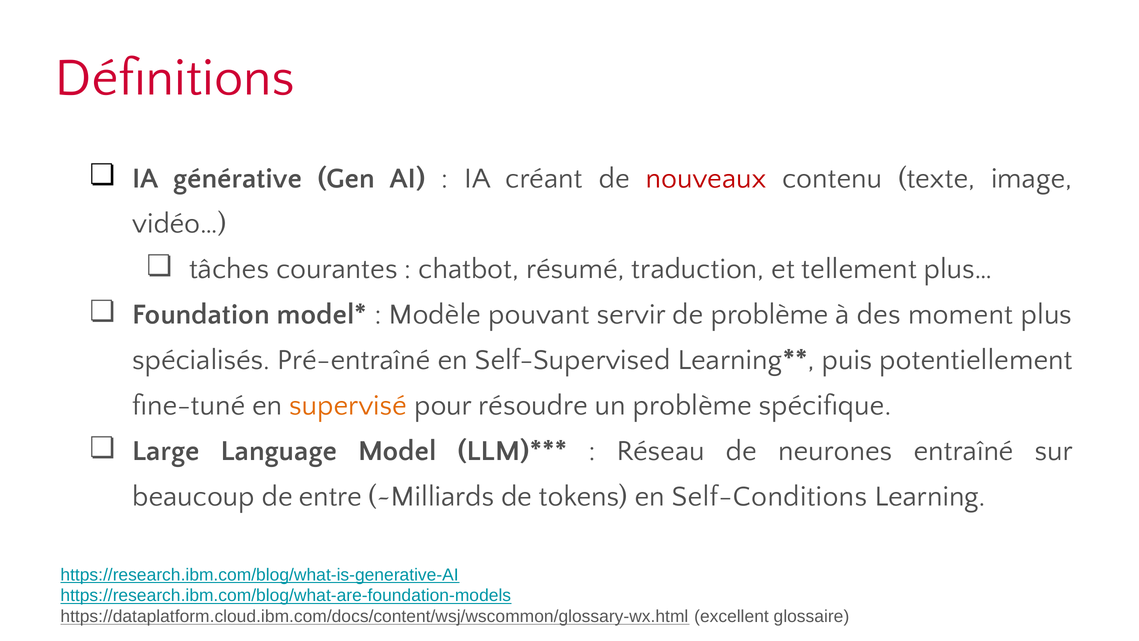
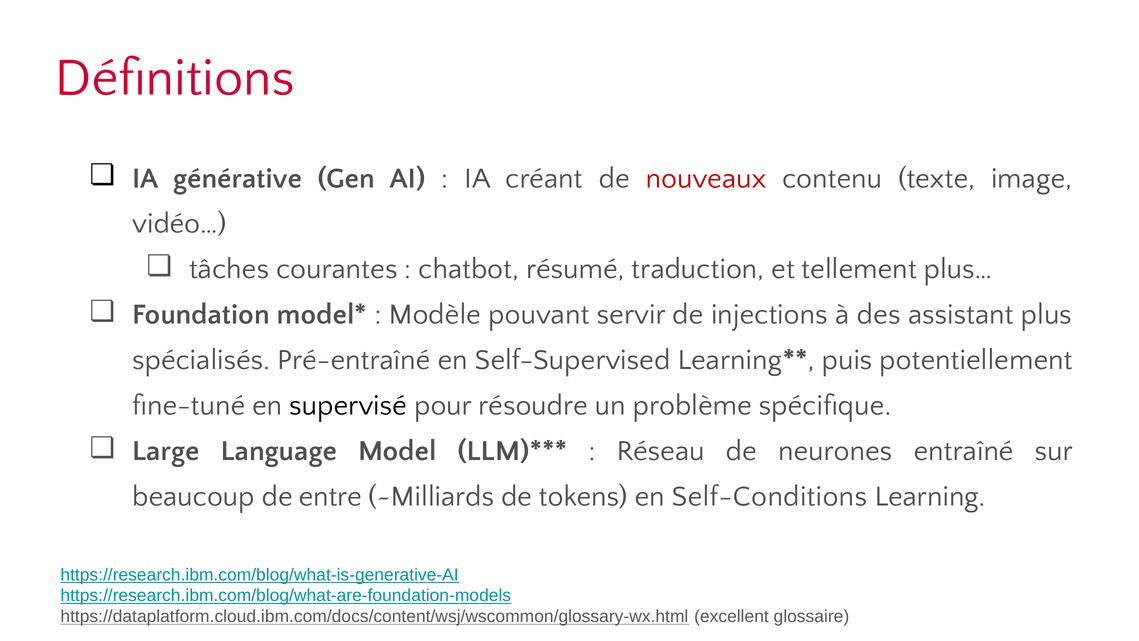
de problème: problème -> injections (770, 314)
moment: moment -> assistant (961, 314)
supervisé colour: orange -> black (348, 405)
